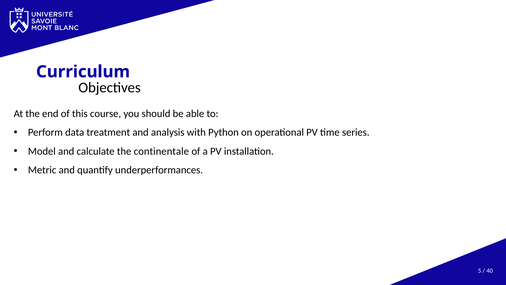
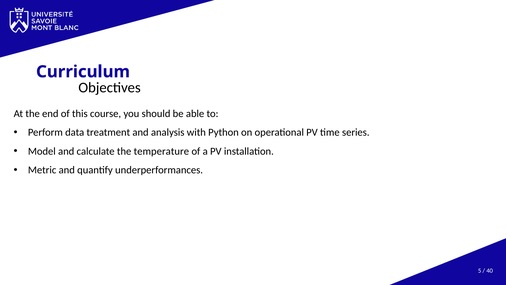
continentale: continentale -> temperature (161, 151)
